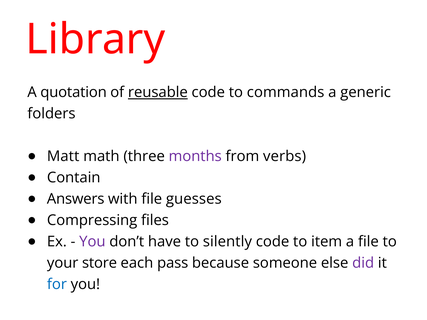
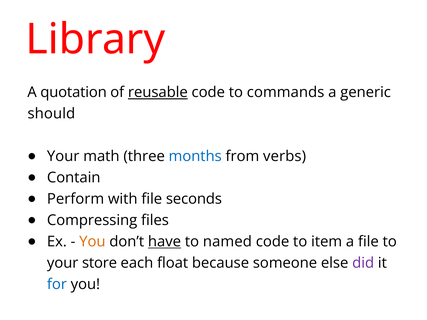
folders: folders -> should (51, 114)
Matt: Matt -> Your (63, 156)
months colour: purple -> blue (195, 156)
Answers: Answers -> Perform (76, 199)
guesses: guesses -> seconds (194, 199)
You colour: purple -> orange (92, 242)
have underline: none -> present (164, 242)
silently: silently -> named (227, 242)
pass: pass -> float (173, 263)
